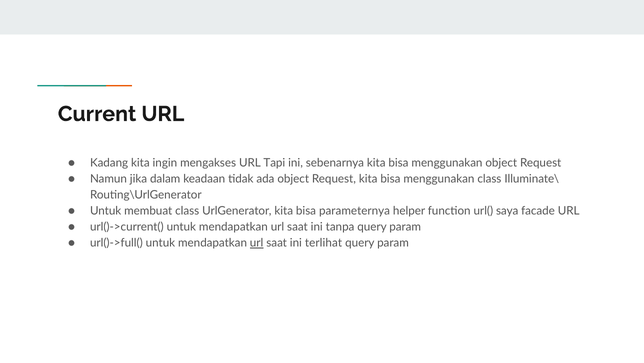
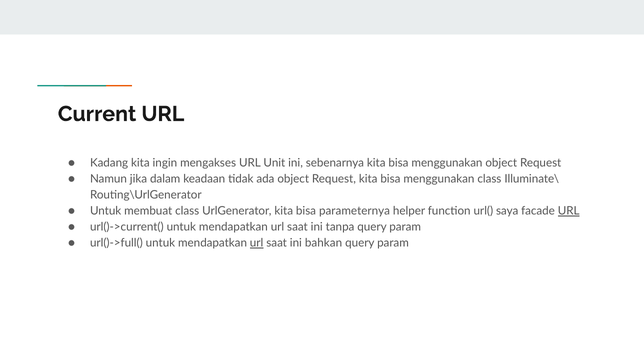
Tapi: Tapi -> Unit (274, 163)
URL underline: none -> present (569, 211)
terlihat: terlihat -> bahkan (324, 243)
